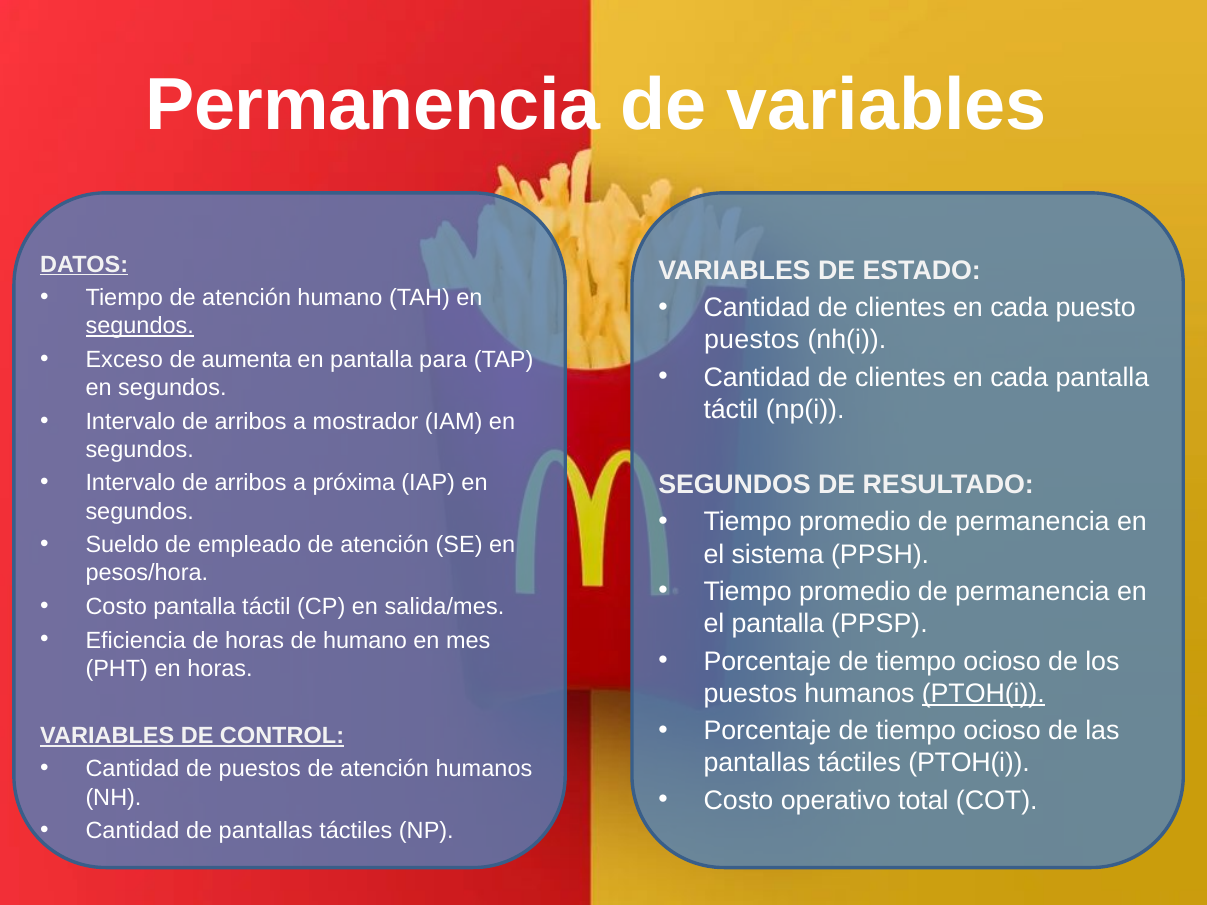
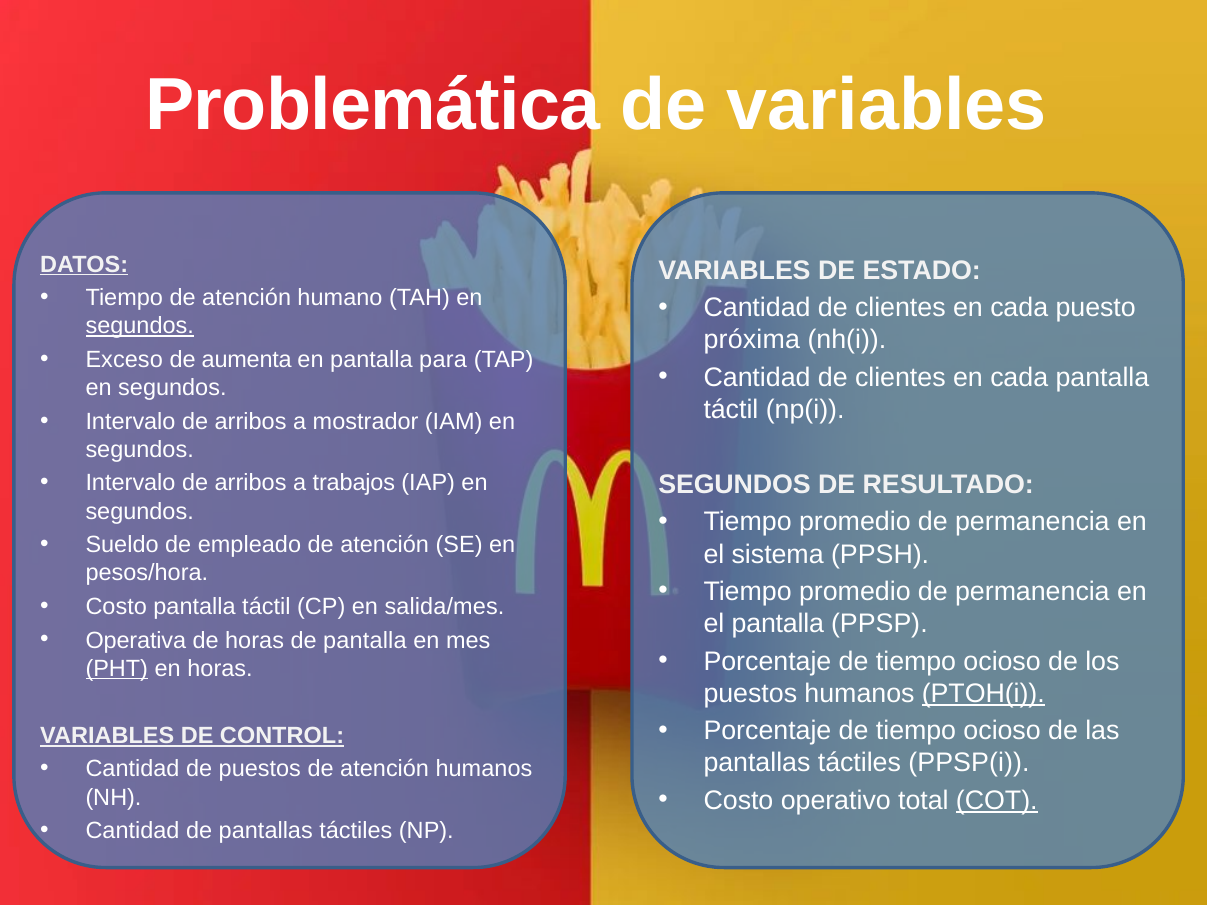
Permanencia: Permanencia -> Problemática (373, 105)
puestos: puestos -> próxima (752, 340)
próxima: próxima -> trabajos (354, 483)
Eficiencia: Eficiencia -> Operativa (136, 640)
de humano: humano -> pantalla (365, 640)
PHT underline: none -> present (117, 669)
táctiles PTOH(i: PTOH(i -> PPSP(i (969, 763)
COT underline: none -> present (997, 801)
